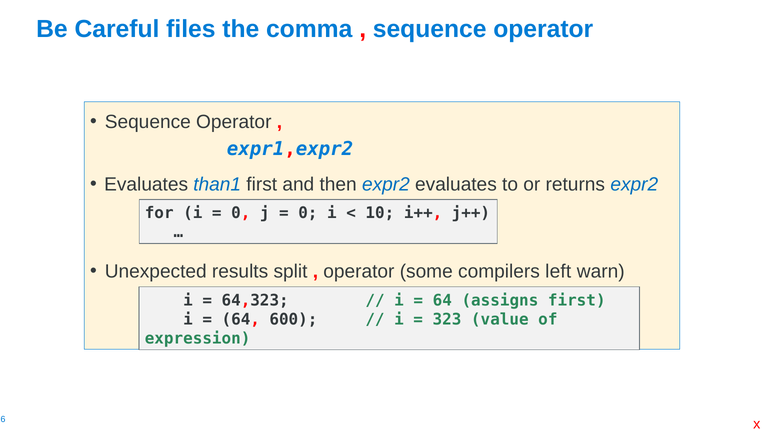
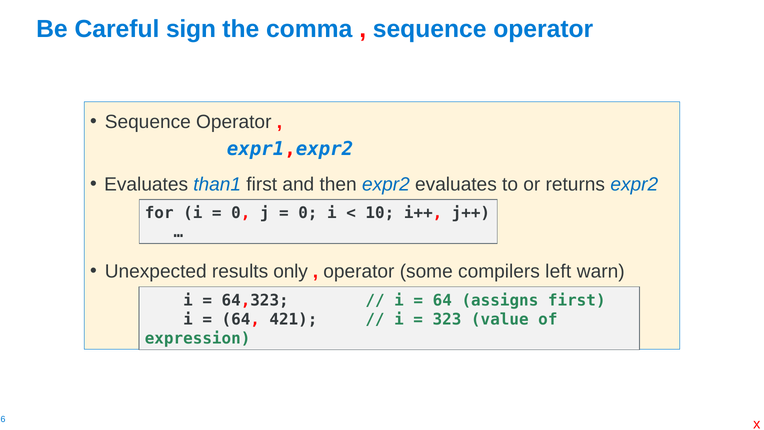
files: files -> sign (191, 29)
split: split -> only (291, 271)
600: 600 -> 421 (293, 319)
